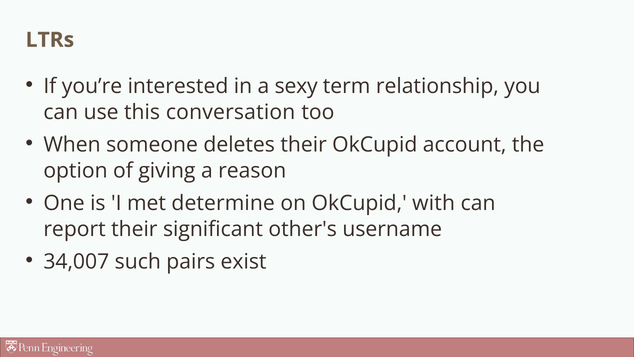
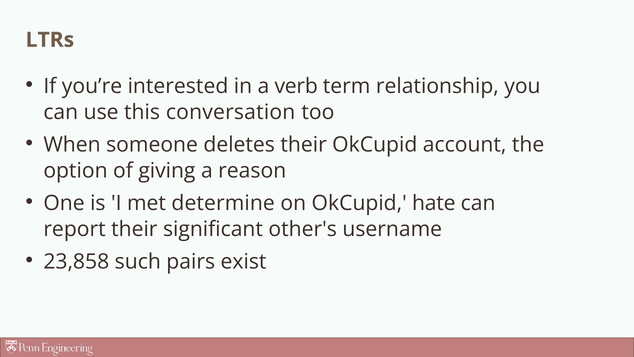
sexy: sexy -> verb (296, 86)
with: with -> hate (434, 203)
34,007: 34,007 -> 23,858 (76, 261)
